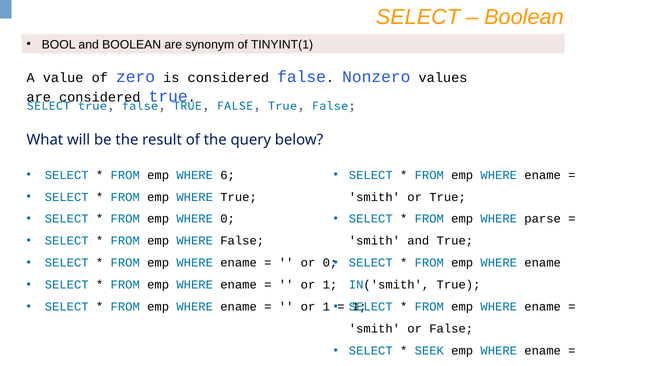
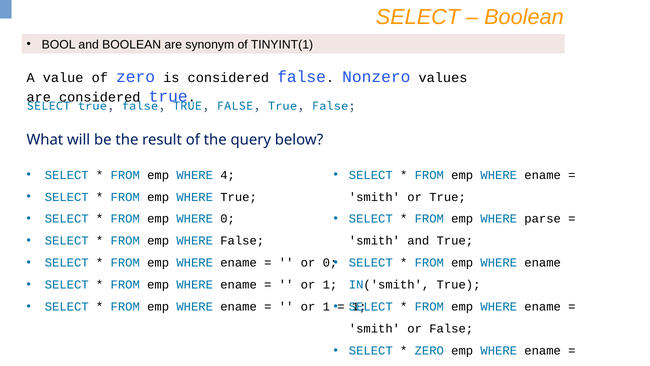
6: 6 -> 4 (228, 175)
SEEK: SEEK -> ZERO (429, 350)
